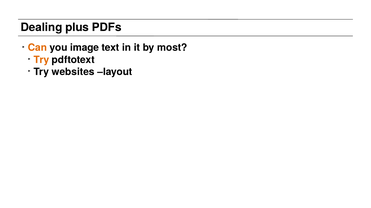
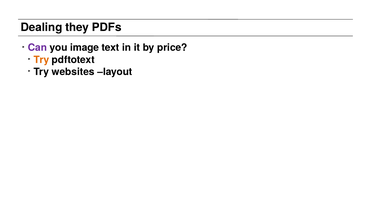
plus: plus -> they (77, 27)
Can colour: orange -> purple (37, 48)
most: most -> price (172, 48)
